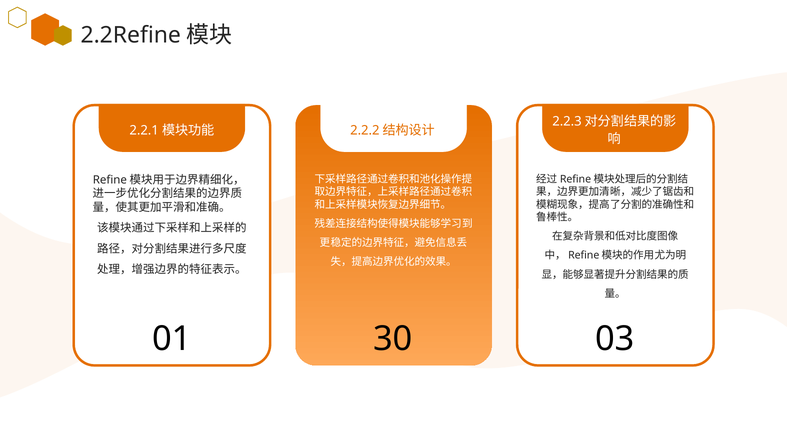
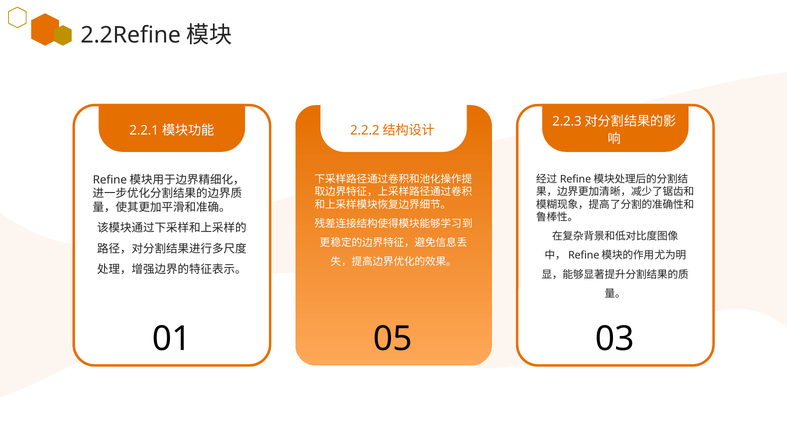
30: 30 -> 05 (393, 339)
